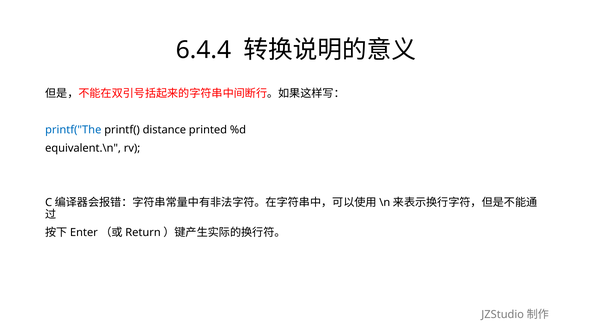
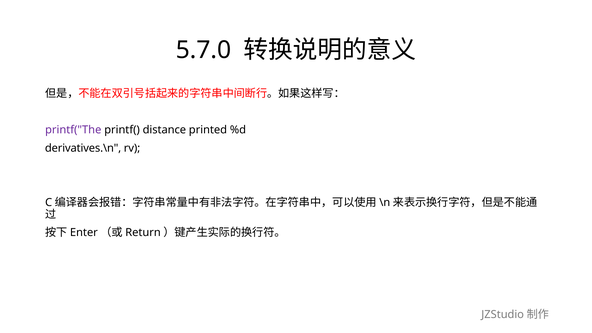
6.4.4: 6.4.4 -> 5.7.0 (204, 50)
printf("The colour: blue -> purple (73, 130)
equivalent.\n: equivalent.\n -> derivatives.\n (83, 148)
